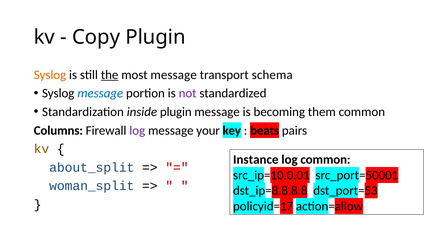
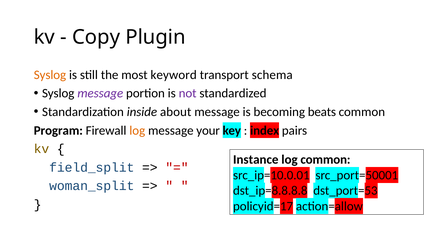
the underline: present -> none (110, 75)
most message: message -> keyword (174, 75)
message colour: blue -> purple (100, 93)
inside plugin: plugin -> about (176, 112)
them: them -> beats (322, 112)
Columns: Columns -> Program (58, 131)
log colour: purple -> orange (137, 131)
beats: beats -> index (265, 131)
about_split: about_split -> field_split (92, 168)
